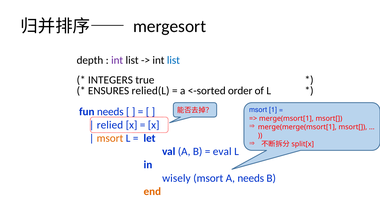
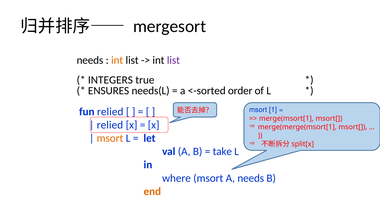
depth: depth -> needs (90, 60)
int colour: purple -> orange (117, 60)
list colour: blue -> purple (173, 60)
relied(L: relied(L -> needs(L (151, 91)
fun needs: needs -> relied (110, 112)
eval: eval -> take (222, 151)
wisely: wisely -> where (176, 178)
